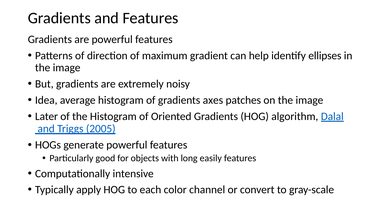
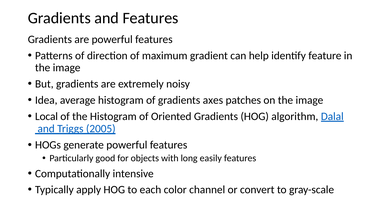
ellipses: ellipses -> feature (325, 56)
Later: Later -> Local (46, 116)
